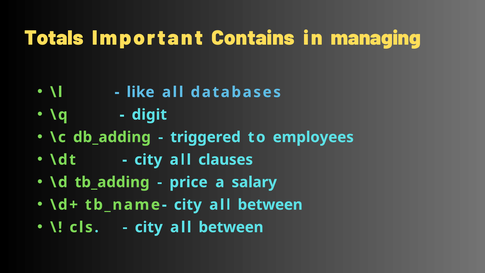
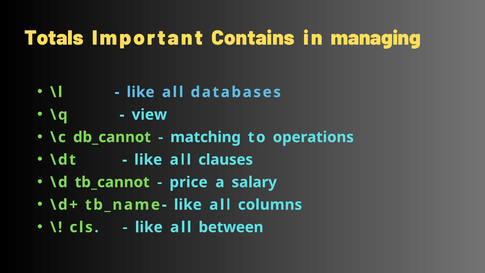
digit: digit -> view (149, 115)
db_adding: db_adding -> db_cannot (112, 137)
triggered: triggered -> matching (206, 137)
employees: employees -> operations (313, 137)
city: city -> like (148, 160)
tb_adding: tb_adding -> tb_cannot (112, 182)
tb_name- city: city -> like (188, 205)
between: between -> columns (270, 205)
city: city -> like (149, 227)
